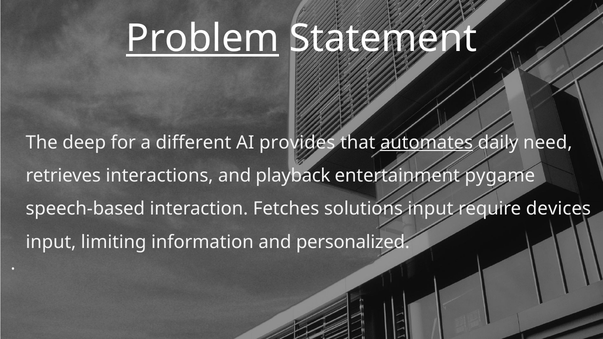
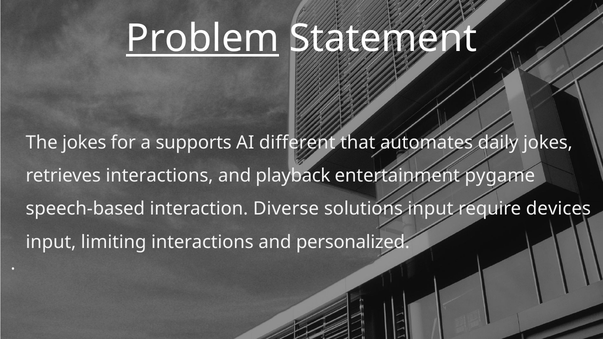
The deep: deep -> jokes (84, 143)
different: different -> supports (194, 143)
provides: provides -> different (297, 143)
automates underline: present -> none (427, 143)
daily need: need -> jokes (548, 143)
Fetches: Fetches -> Diverse (286, 209)
limiting information: information -> interactions (202, 242)
